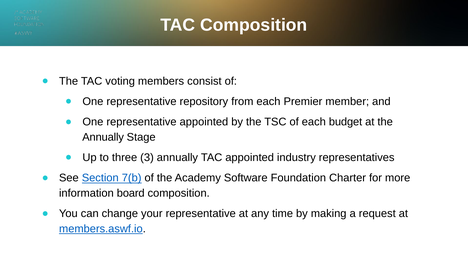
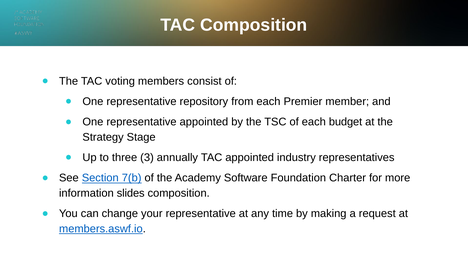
Annually: Annually -> Strategy (103, 137)
board: board -> slides (131, 193)
